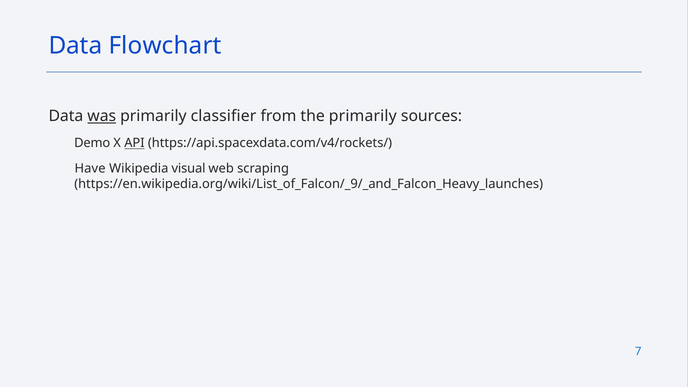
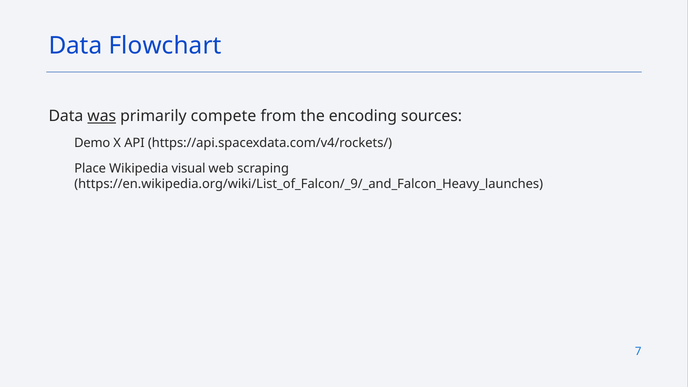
classifier: classifier -> compete (224, 116)
the primarily: primarily -> encoding (363, 116)
API underline: present -> none (134, 143)
Have: Have -> Place (90, 169)
